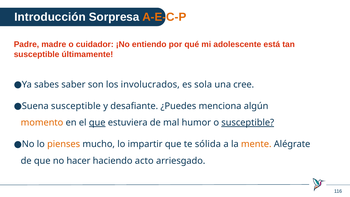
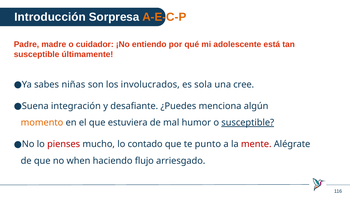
saber: saber -> niñas (73, 84)
Suena susceptible: susceptible -> integración (76, 106)
que underline: present -> none (97, 123)
pienses colour: orange -> red (64, 144)
impartir: impartir -> contado (145, 144)
sólida: sólida -> punto (208, 144)
mente colour: orange -> red (256, 144)
hacer: hacer -> when (78, 161)
acto: acto -> flujo (144, 161)
